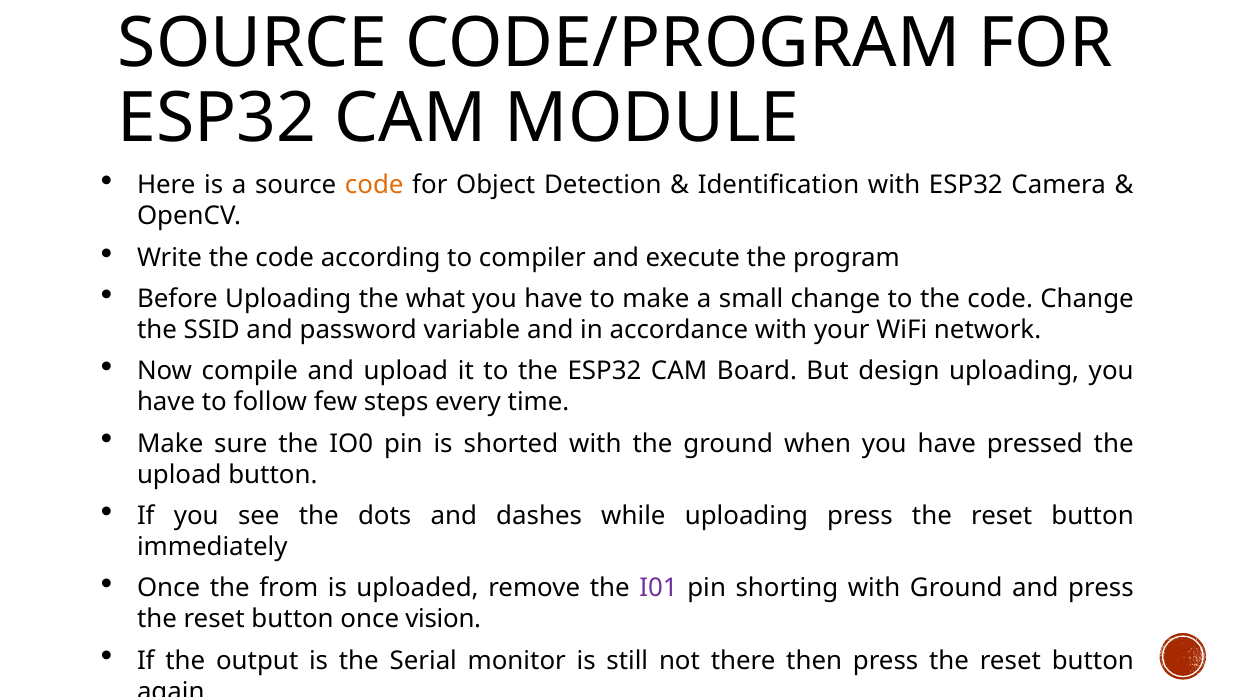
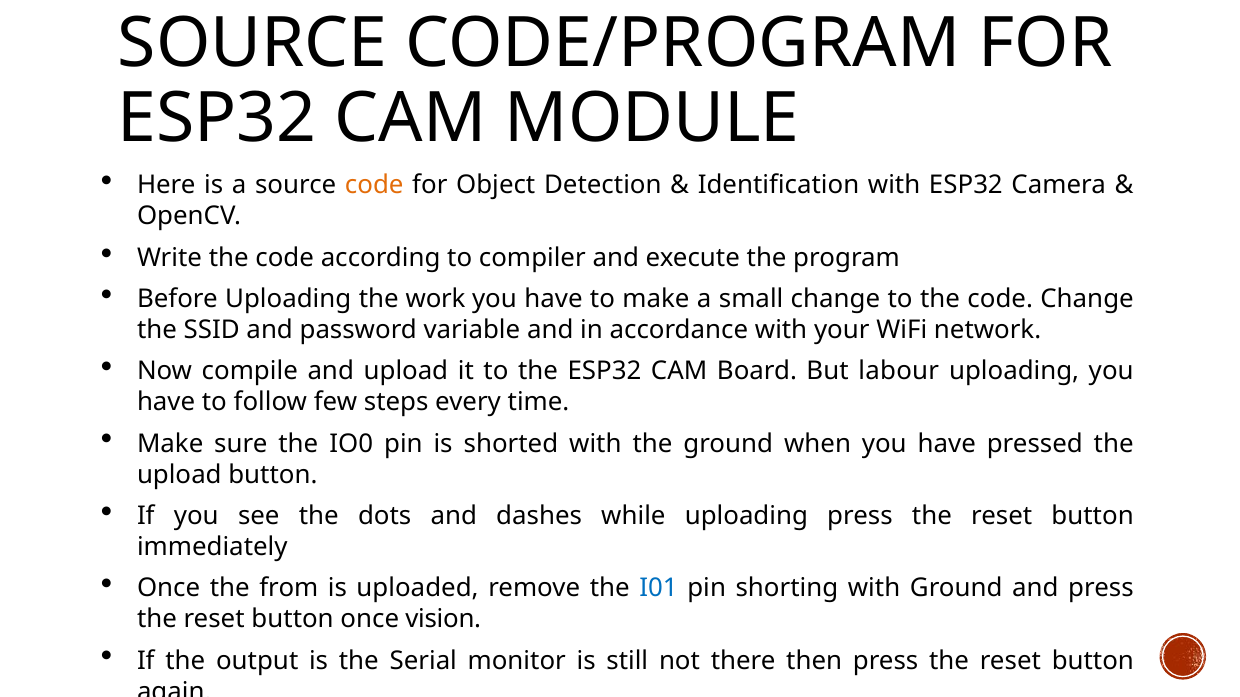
what: what -> work (436, 299)
design: design -> labour (899, 372)
I01 colour: purple -> blue (659, 589)
